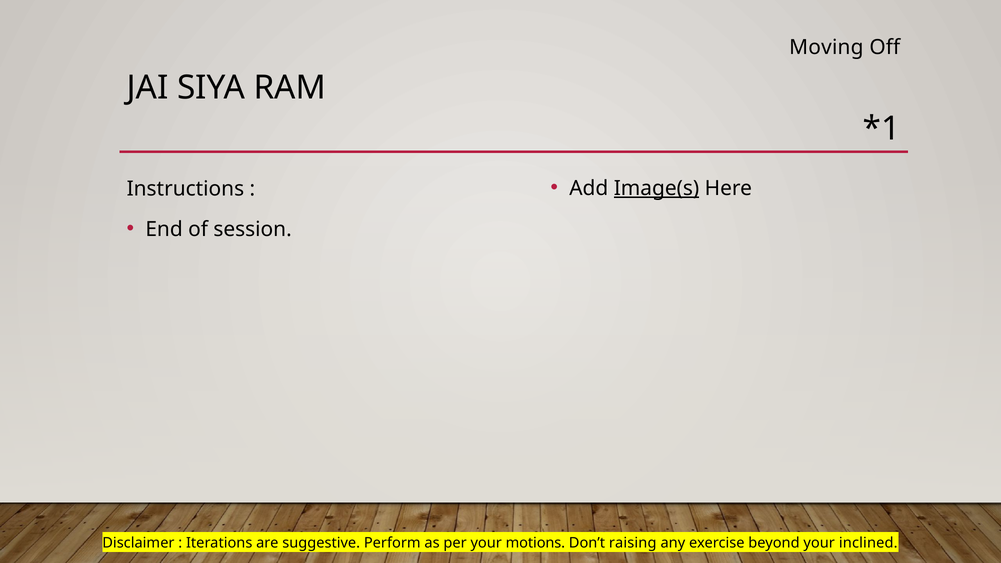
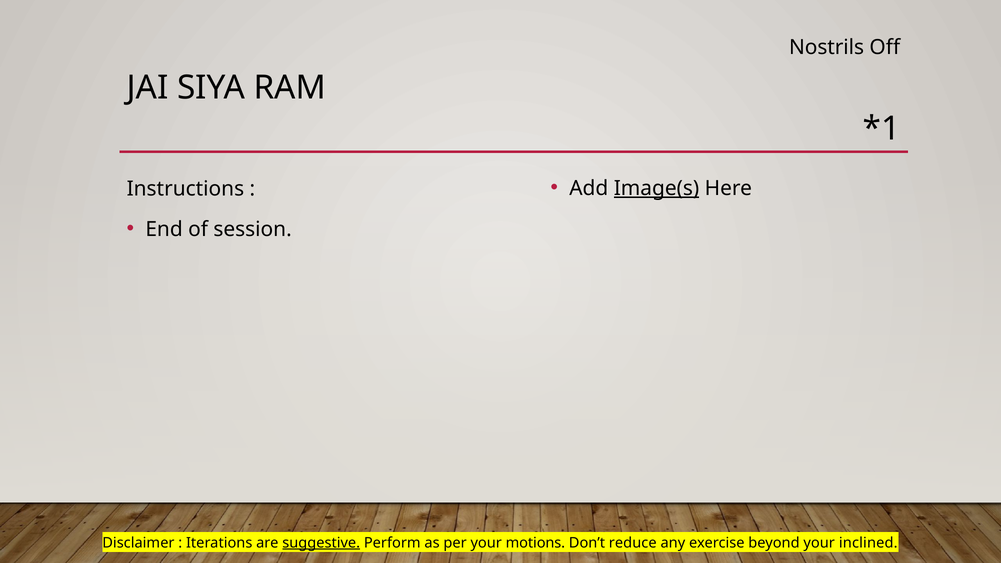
Moving: Moving -> Nostrils (827, 47)
suggestive underline: none -> present (321, 543)
raising: raising -> reduce (633, 543)
